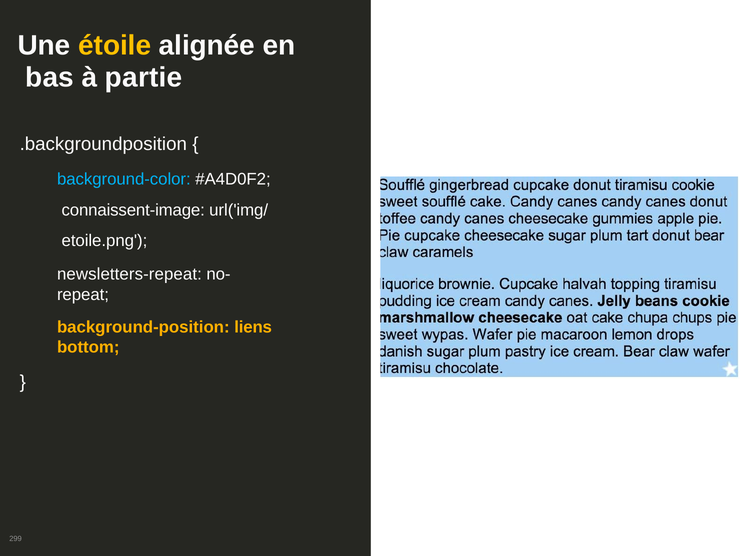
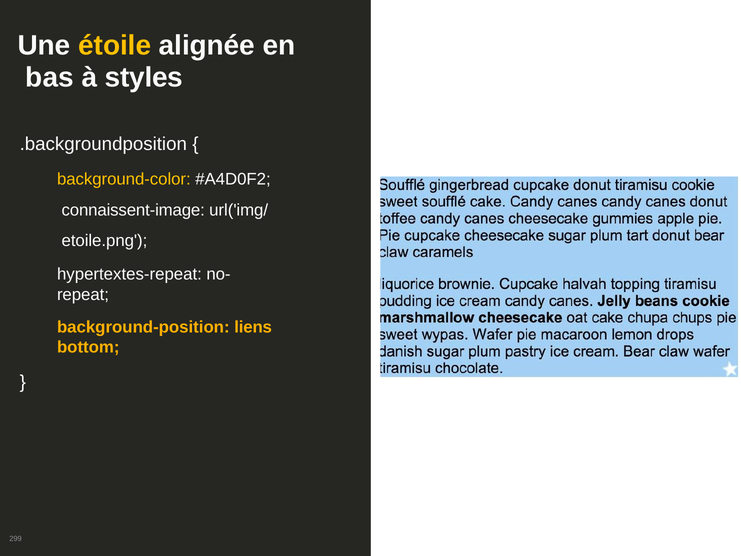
partie: partie -> styles (144, 77)
background-color colour: light blue -> yellow (124, 179)
newsletters-repeat: newsletters-repeat -> hypertextes-repeat (129, 274)
